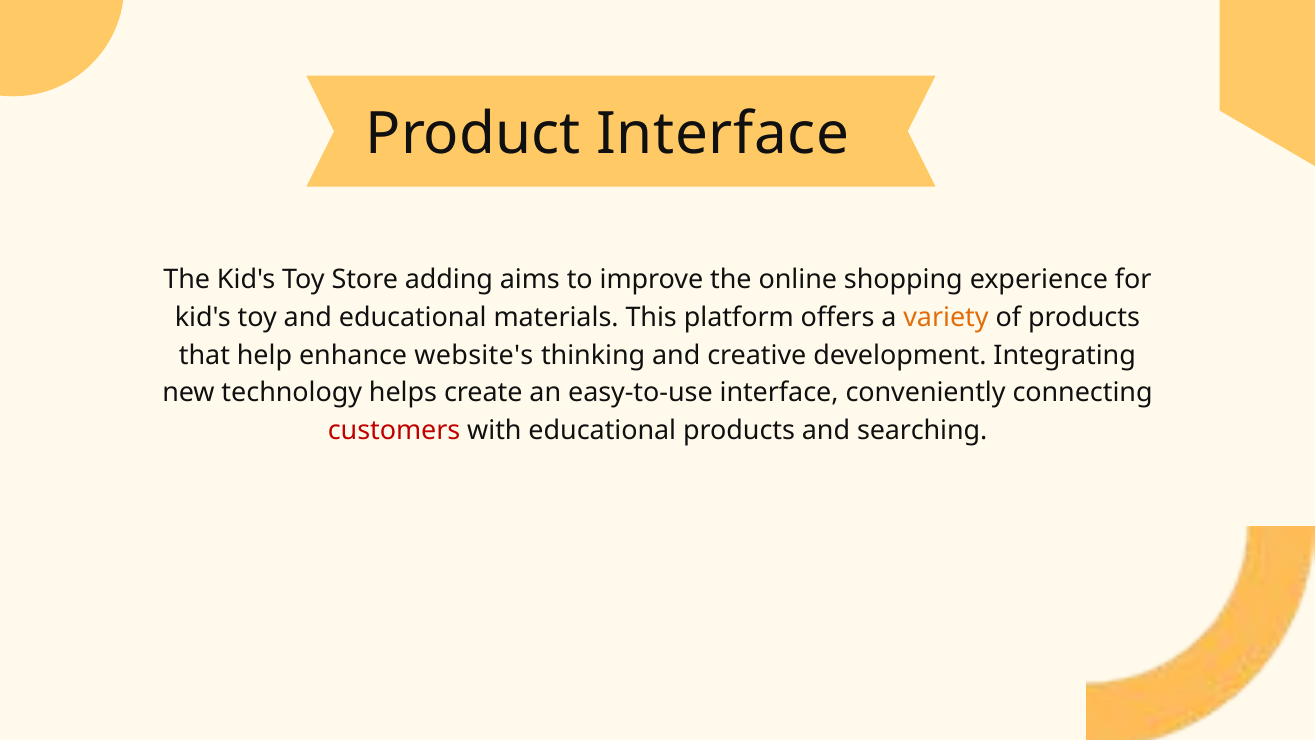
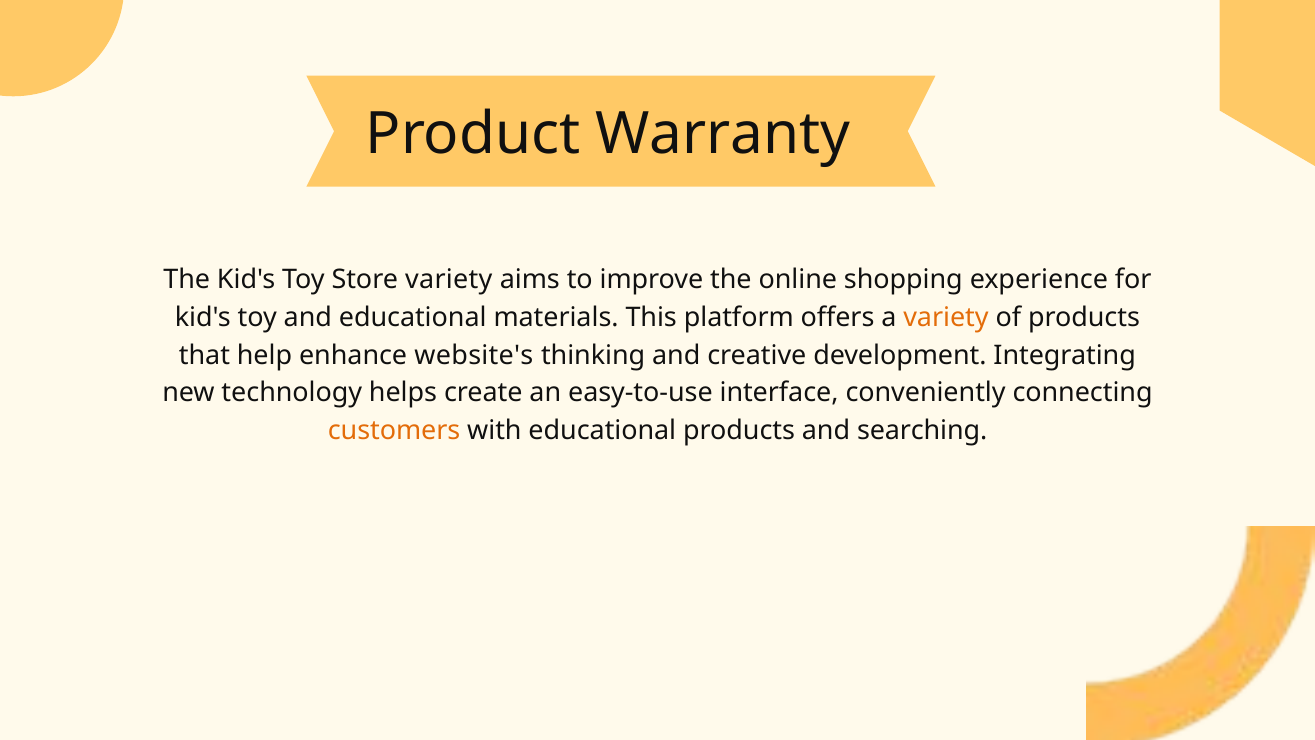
Product Interface: Interface -> Warranty (723, 134)
Store adding: adding -> variety (449, 280)
customers colour: red -> orange (394, 430)
